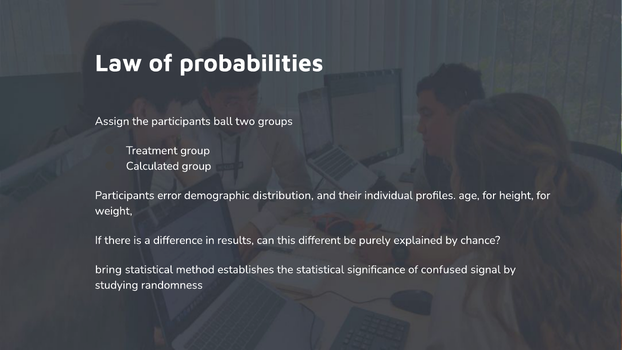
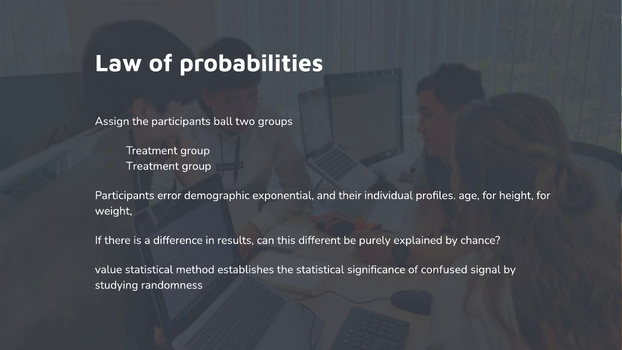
Calculated: Calculated -> Treatment (152, 166)
distribution: distribution -> exponential (283, 195)
bring: bring -> value (109, 269)
